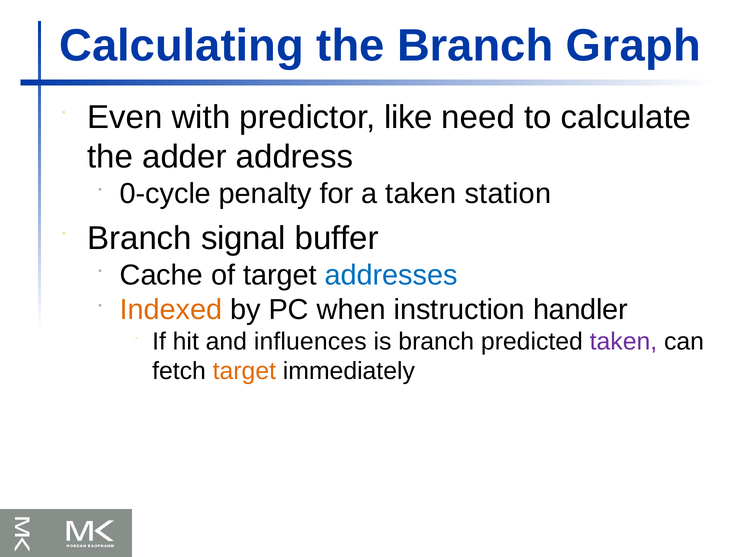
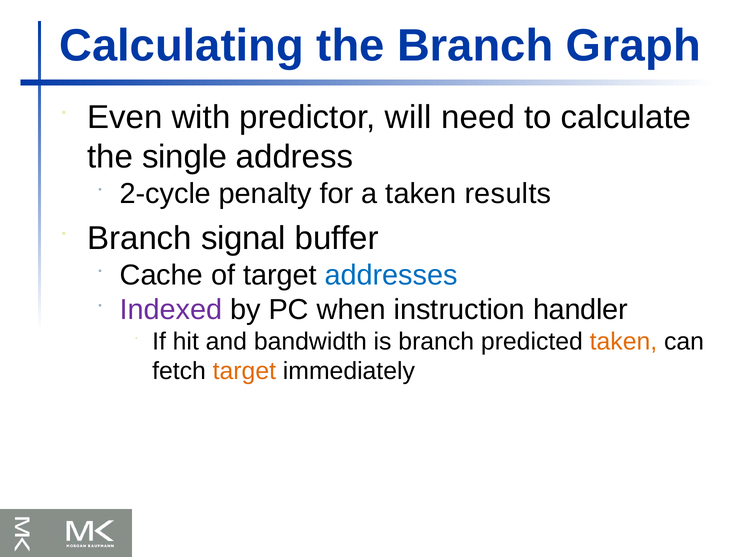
like: like -> will (408, 117)
adder: adder -> single (185, 157)
0-cycle: 0-cycle -> 2-cycle (165, 194)
station: station -> results (508, 194)
Indexed colour: orange -> purple (171, 310)
influences: influences -> bandwidth (310, 342)
taken colour: purple -> orange (623, 342)
